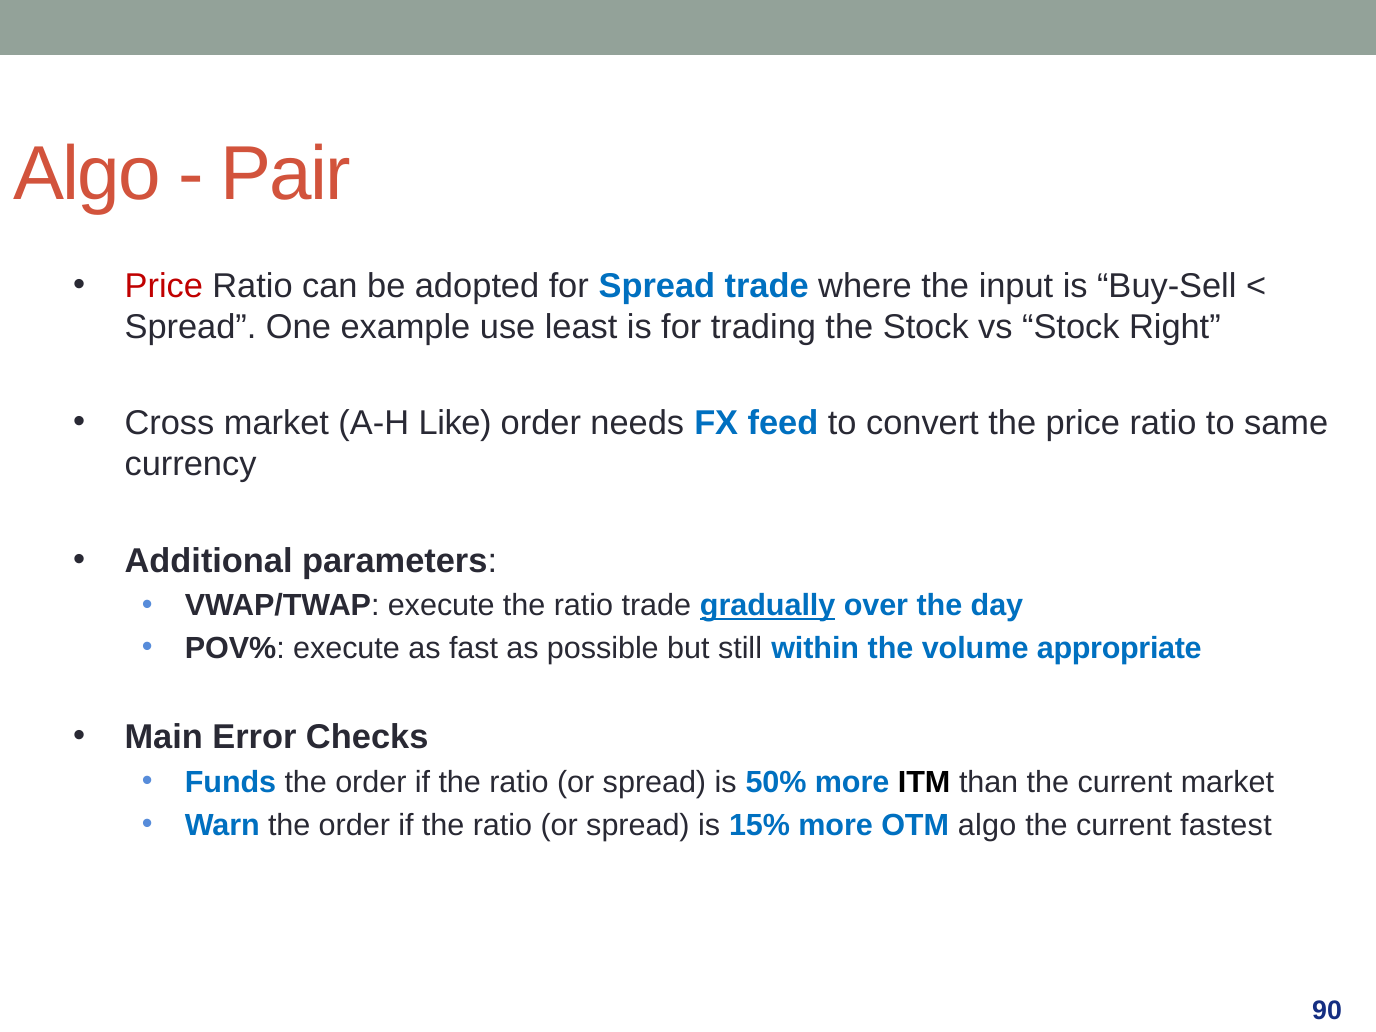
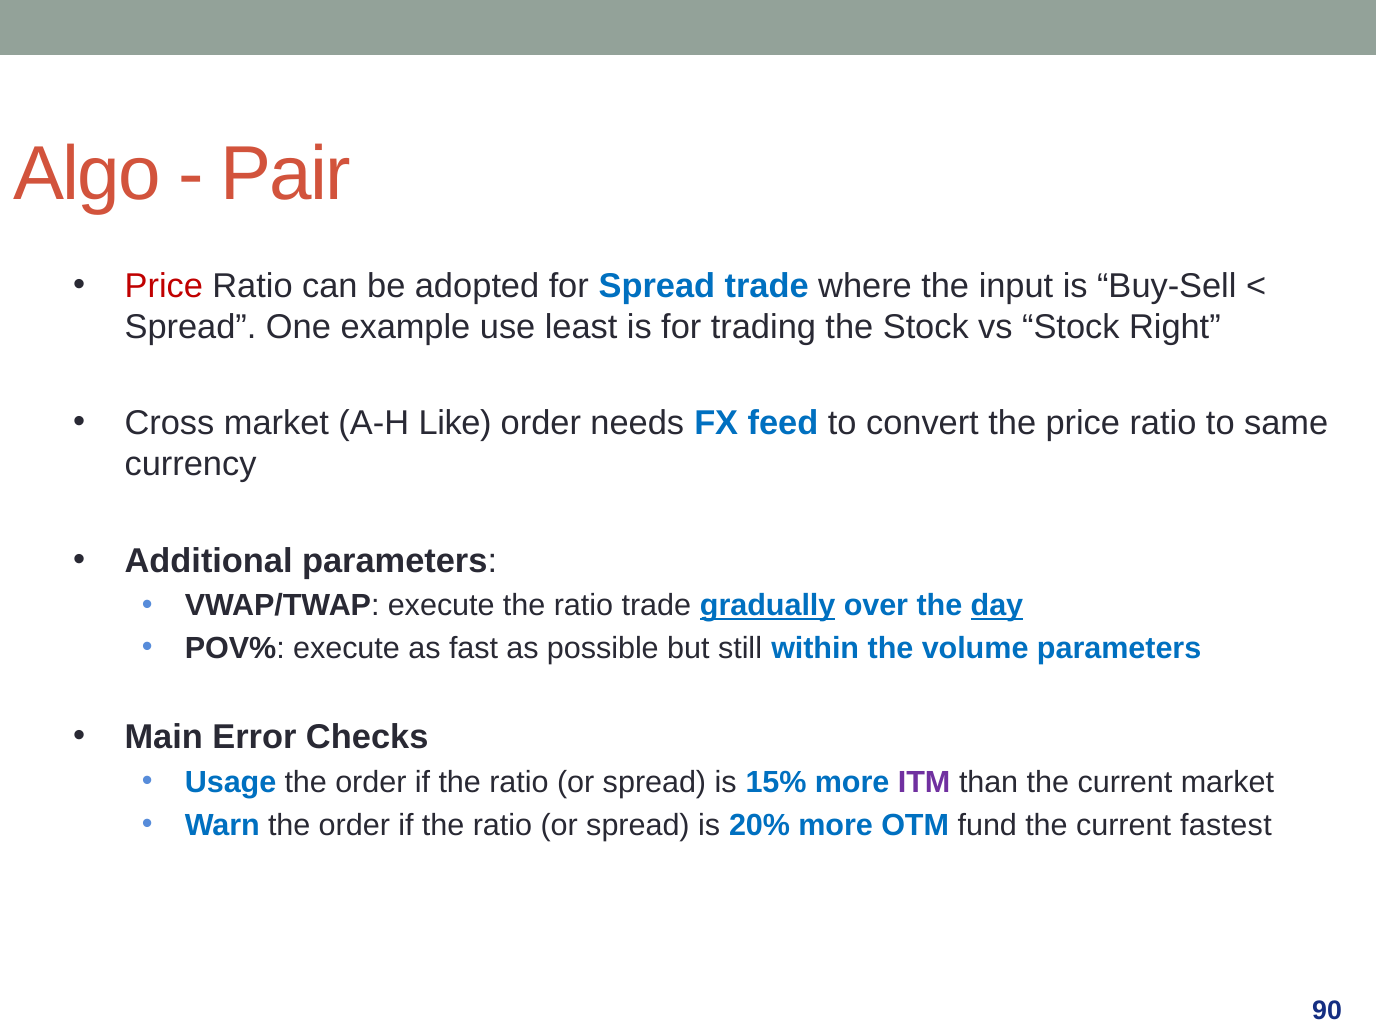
day underline: none -> present (997, 606)
volume appropriate: appropriate -> parameters (1119, 649)
Funds: Funds -> Usage (231, 782)
50%: 50% -> 15% (776, 782)
ITM colour: black -> purple (924, 782)
15%: 15% -> 20% (760, 825)
OTM algo: algo -> fund (987, 825)
